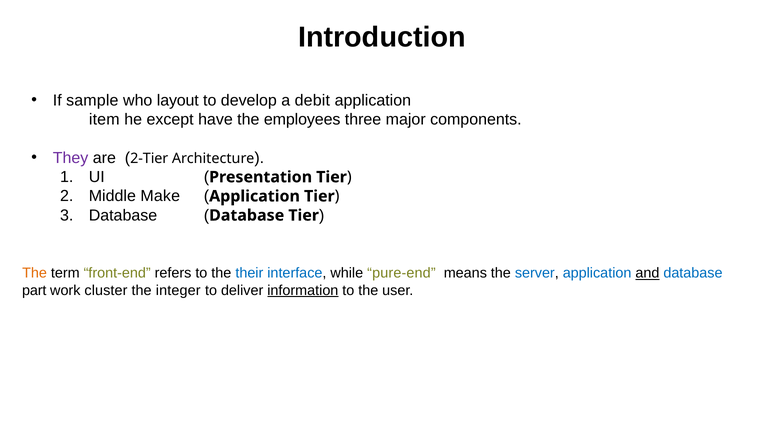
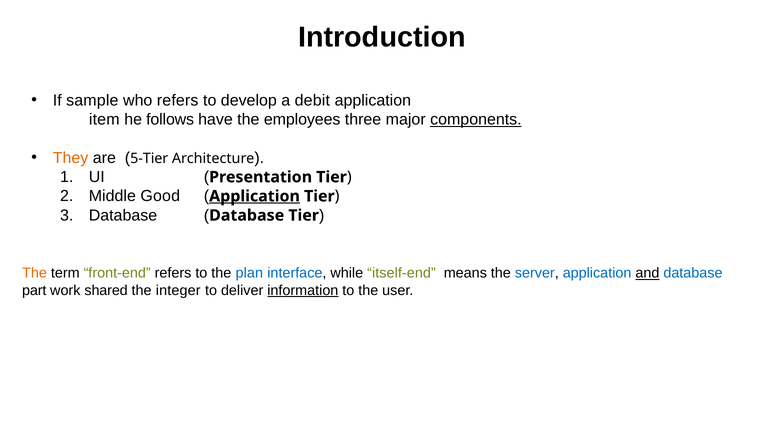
who layout: layout -> refers (178, 101)
except: except -> follows (170, 120)
components underline: none -> present (476, 120)
They colour: purple -> orange (71, 158)
2-Tier: 2-Tier -> 5-Tier (149, 159)
Make: Make -> Good (160, 196)
Application underline: none -> present (255, 196)
their: their -> plan (249, 273)
pure-end: pure-end -> itself-end (401, 273)
cluster: cluster -> shared (106, 291)
